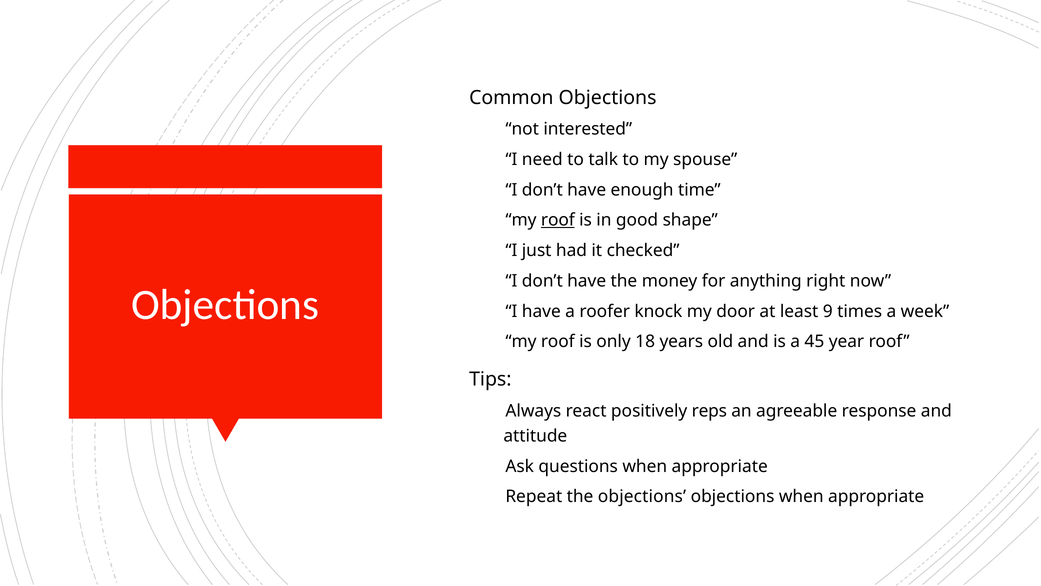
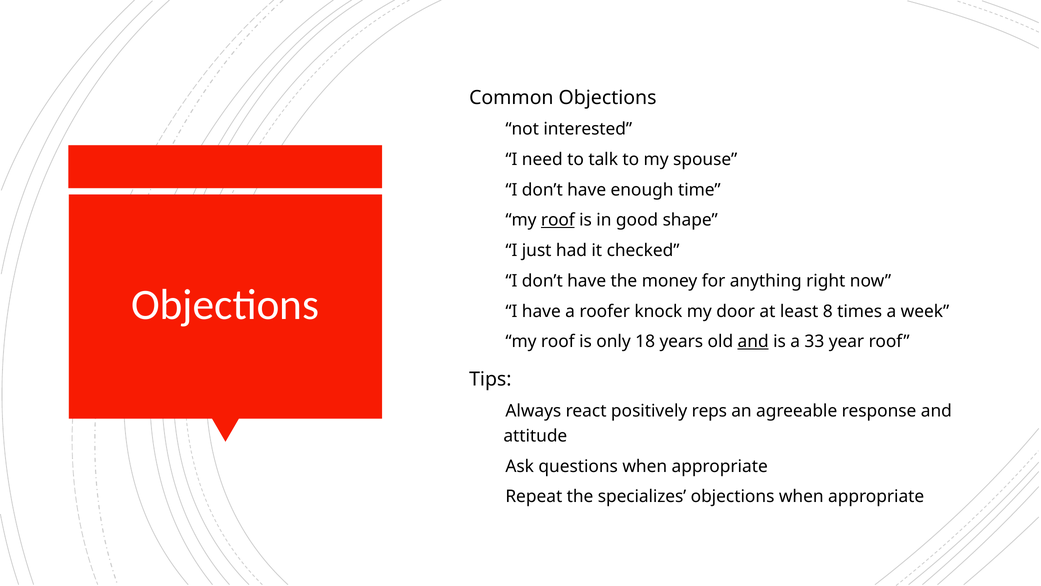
9: 9 -> 8 (828, 311)
and underline: none -> present (753, 341)
45: 45 -> 33 (814, 341)
the objections: objections -> specializes (642, 496)
